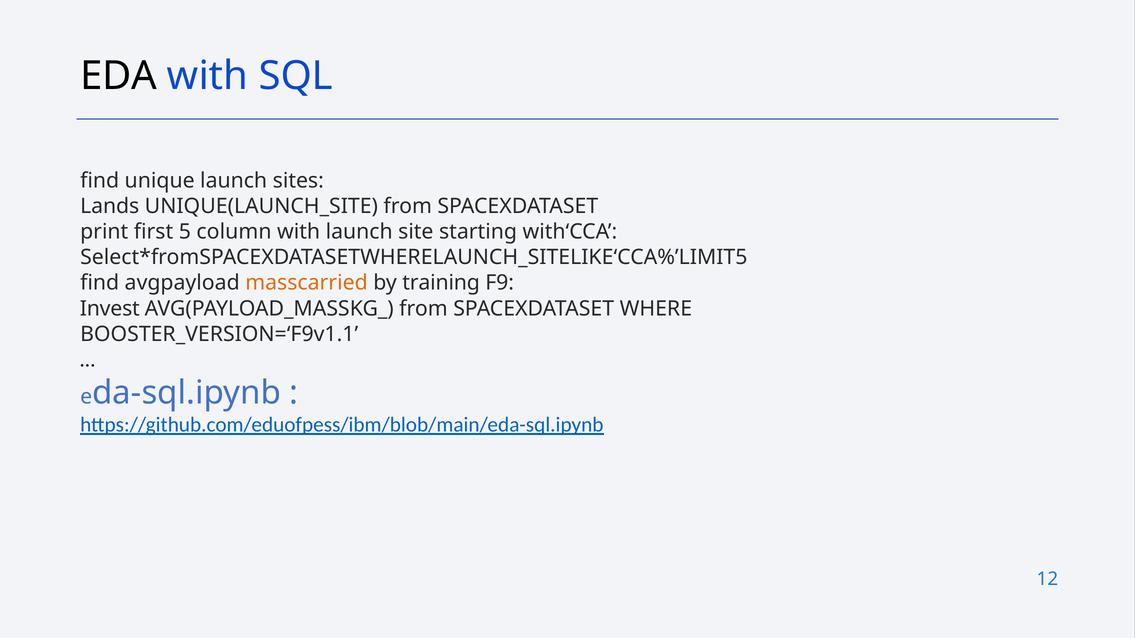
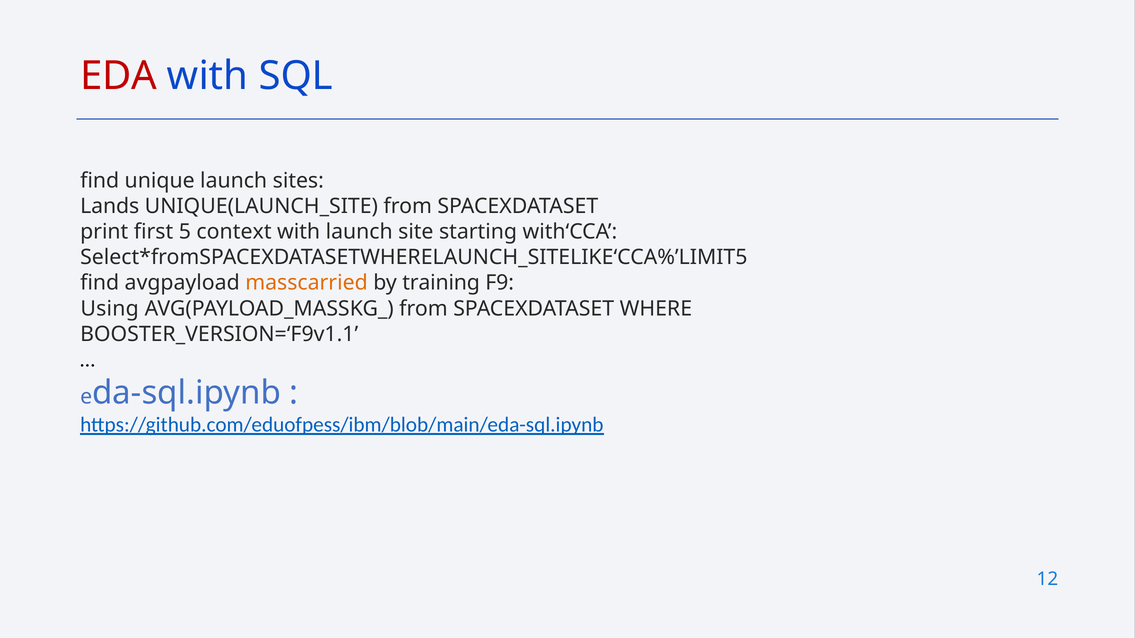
EDA colour: black -> red (119, 76)
column: column -> context (234, 232)
Invest: Invest -> Using (110, 309)
